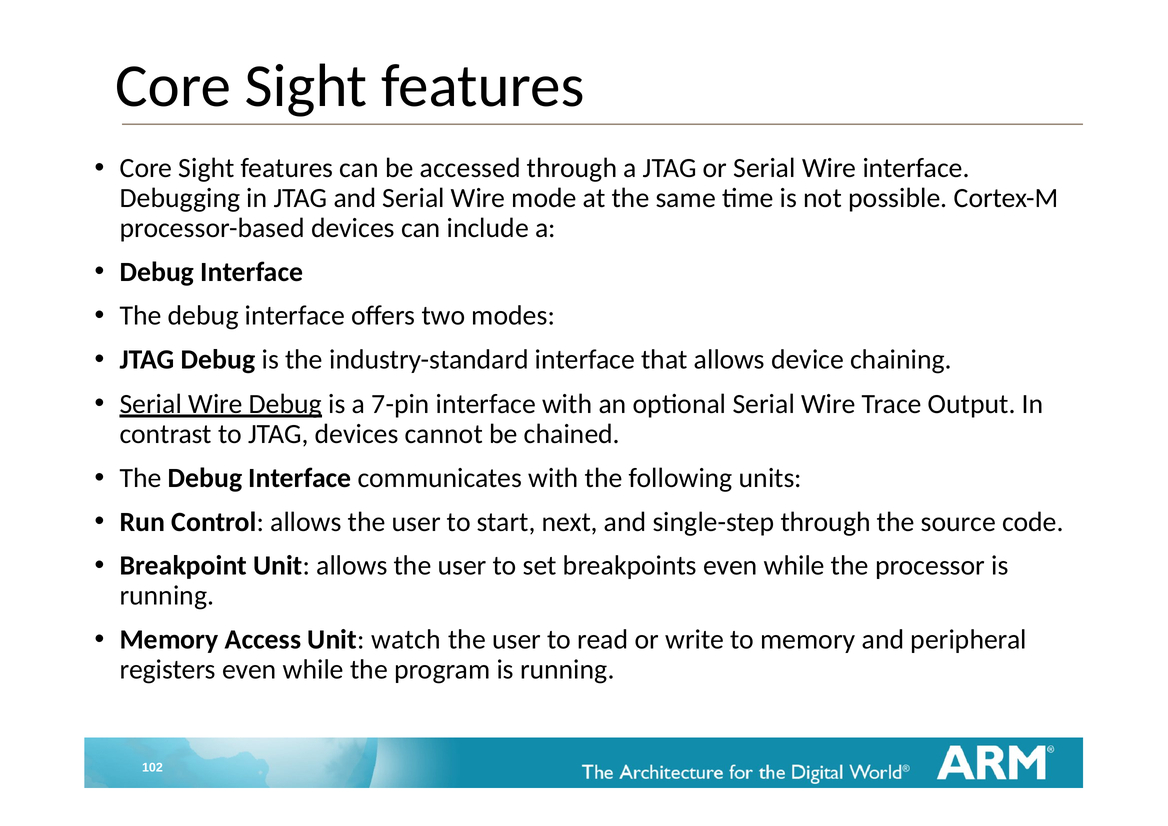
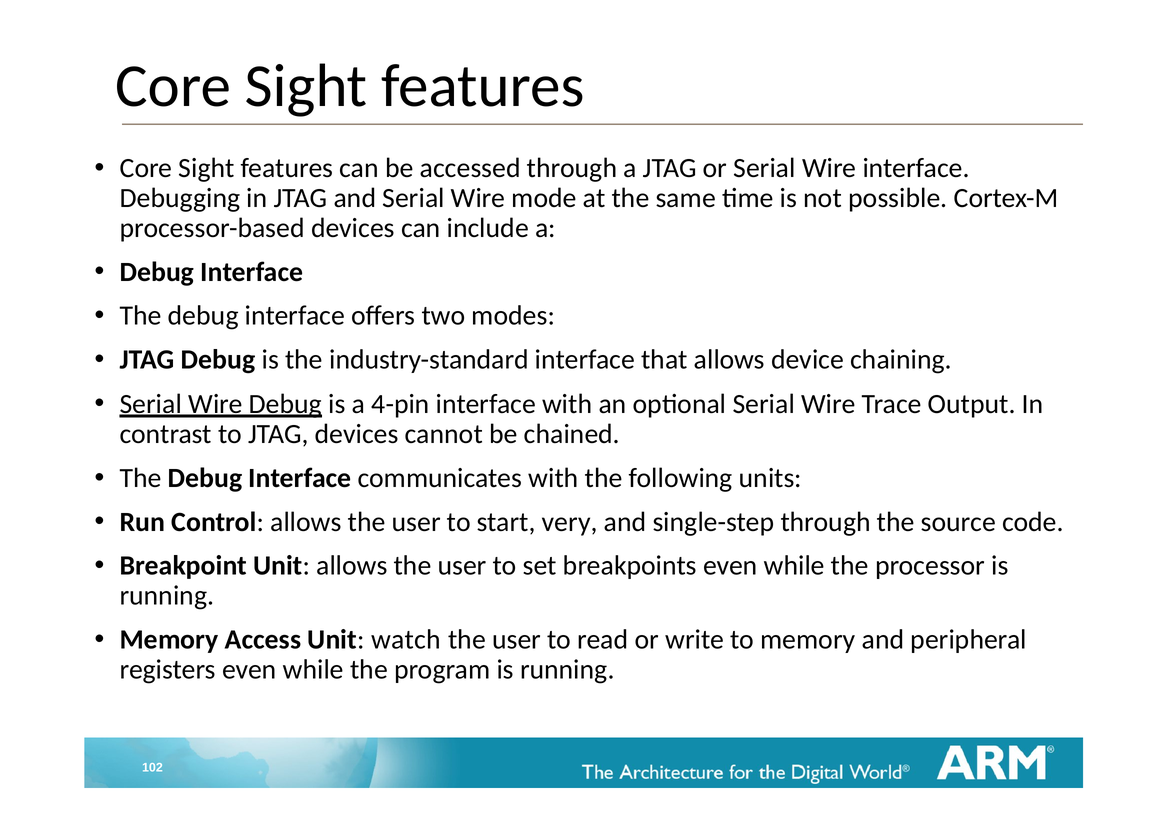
7-pin: 7-pin -> 4-pin (400, 404)
next: next -> very (570, 522)
